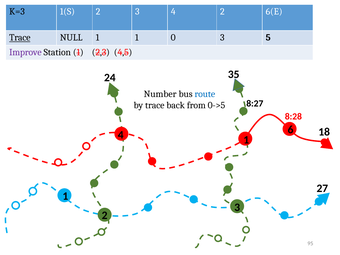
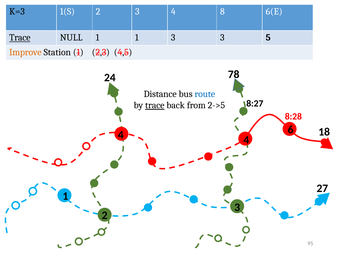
4 2: 2 -> 8 (222, 12)
1 0: 0 -> 3 (173, 38)
Improve colour: purple -> orange (25, 52)
35: 35 -> 78 (234, 74)
Number: Number -> Distance (160, 94)
trace underline: none -> present (155, 105)
0->5: 0->5 -> 2->5 (216, 105)
4 1: 1 -> 4 (246, 140)
